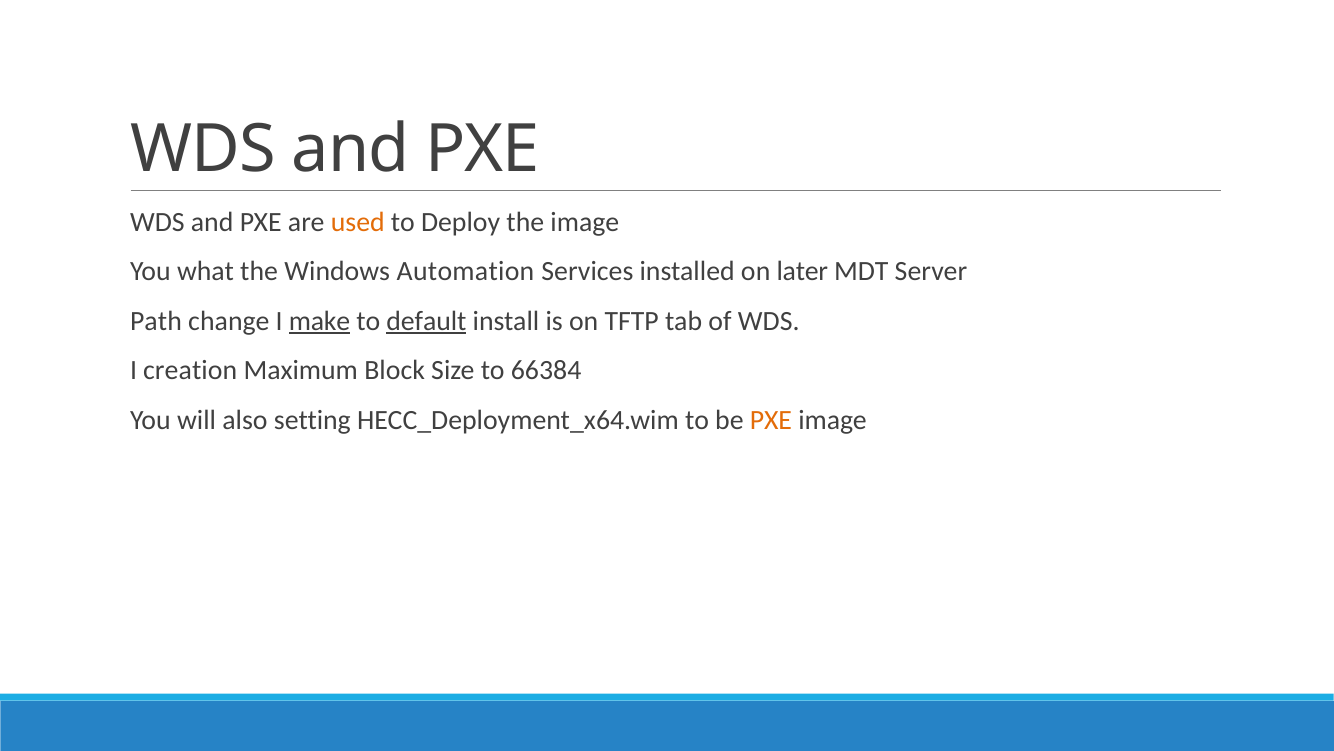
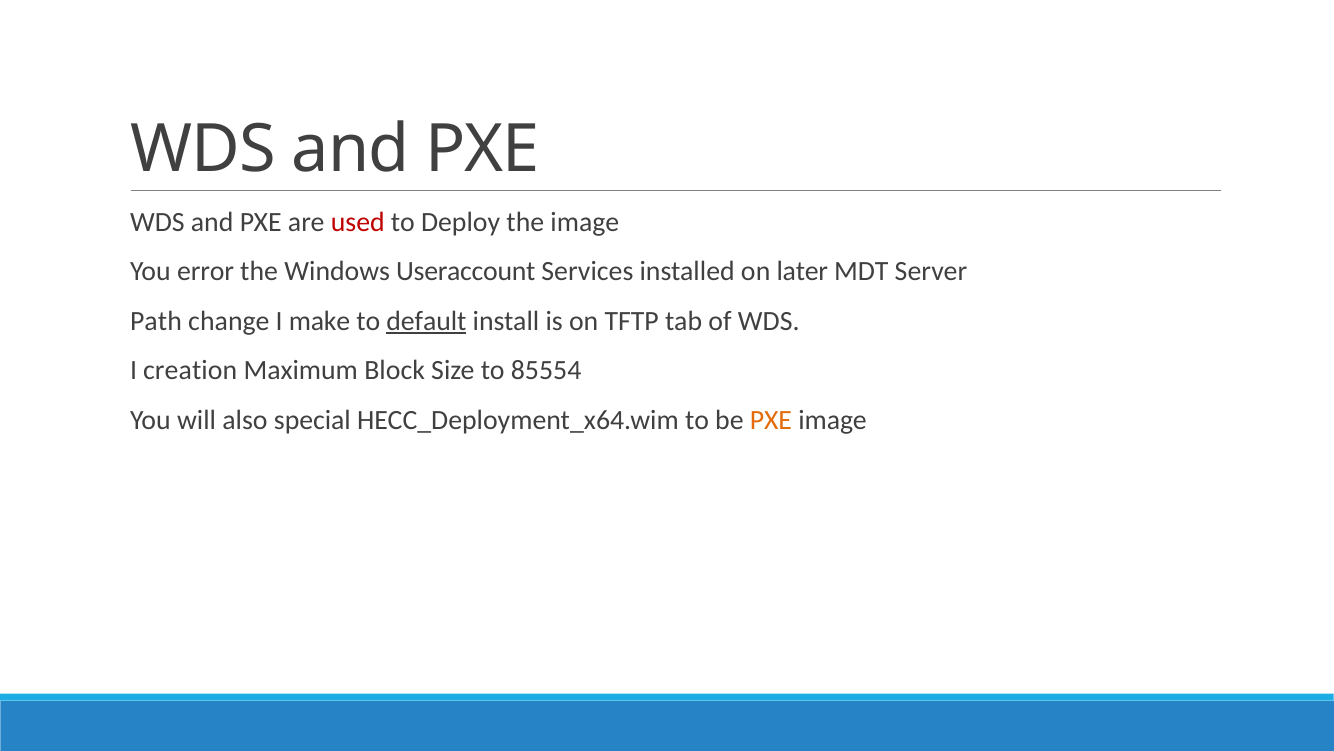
used colour: orange -> red (358, 222)
what: what -> error (206, 271)
Automation: Automation -> Useraccount (466, 271)
make underline: present -> none (320, 321)
66384: 66384 -> 85554 (546, 370)
setting: setting -> special (312, 420)
